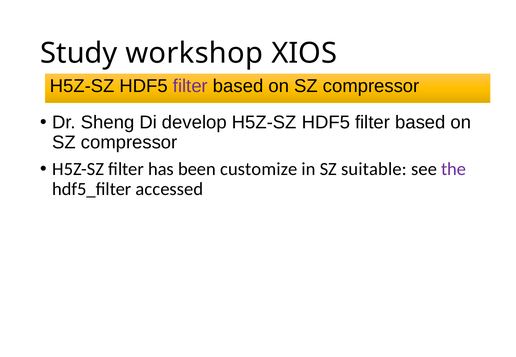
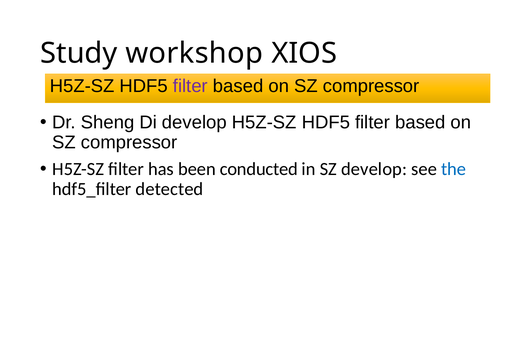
customize: customize -> conducted (259, 169)
SZ suitable: suitable -> develop (374, 169)
the colour: purple -> blue (454, 169)
accessed: accessed -> detected (169, 189)
